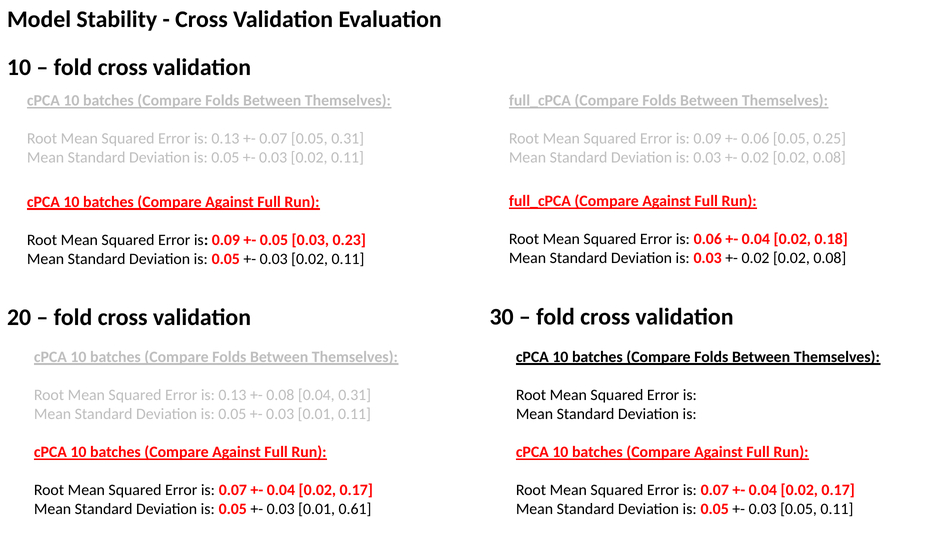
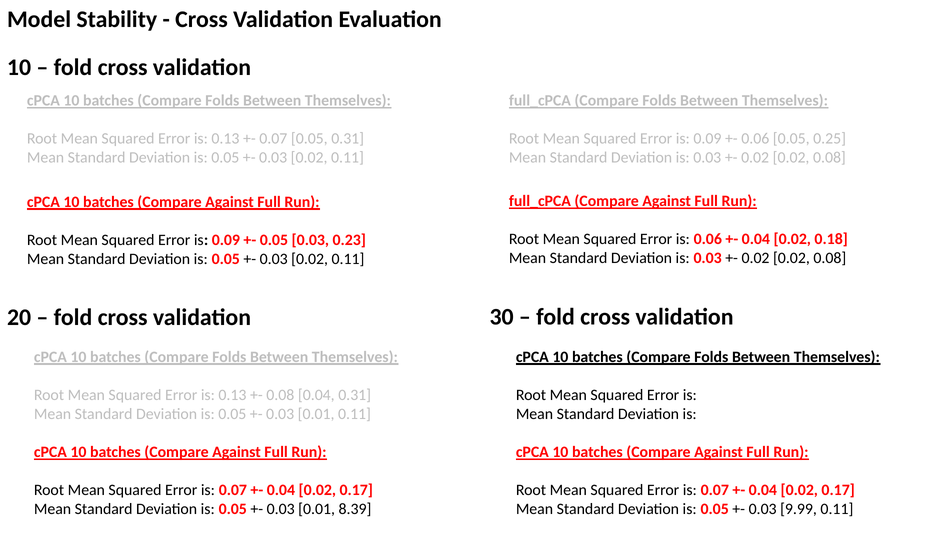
0.61: 0.61 -> 8.39 (355, 510)
0.03 0.05: 0.05 -> 9.99 (799, 510)
